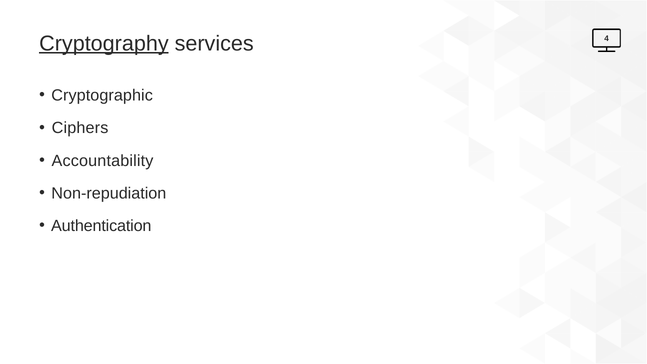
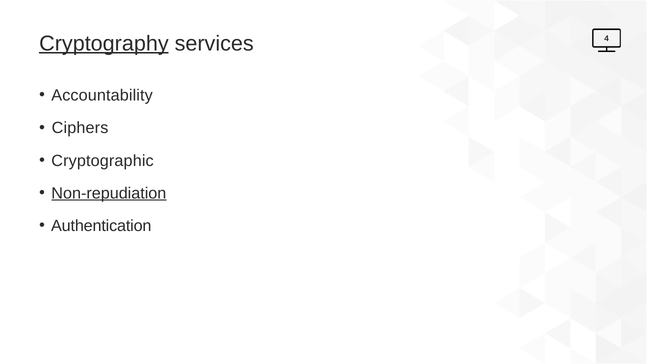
Cryptographic: Cryptographic -> Accountability (102, 96)
Accountability: Accountability -> Cryptographic (103, 161)
Non-repudiation underline: none -> present (109, 193)
